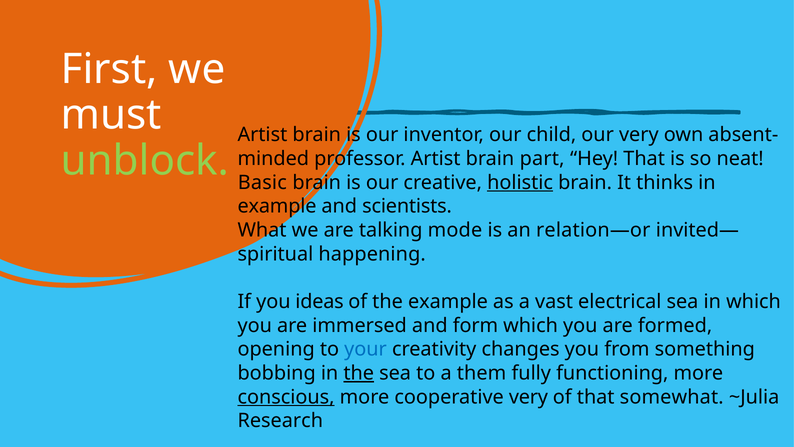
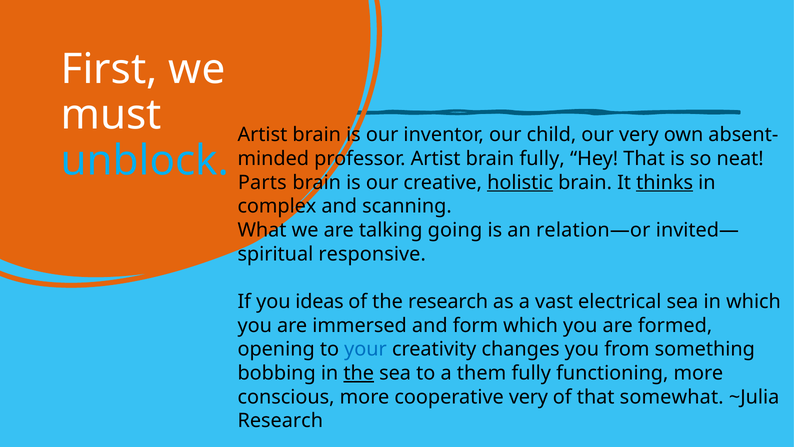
unblock colour: light green -> light blue (145, 160)
brain part: part -> fully (542, 158)
Basic: Basic -> Parts (262, 182)
thinks underline: none -> present (665, 182)
example: example -> complex (277, 206)
scientists: scientists -> scanning (407, 206)
mode: mode -> going (455, 230)
happening: happening -> responsive (372, 254)
the example: example -> research (448, 301)
conscious underline: present -> none (286, 397)
